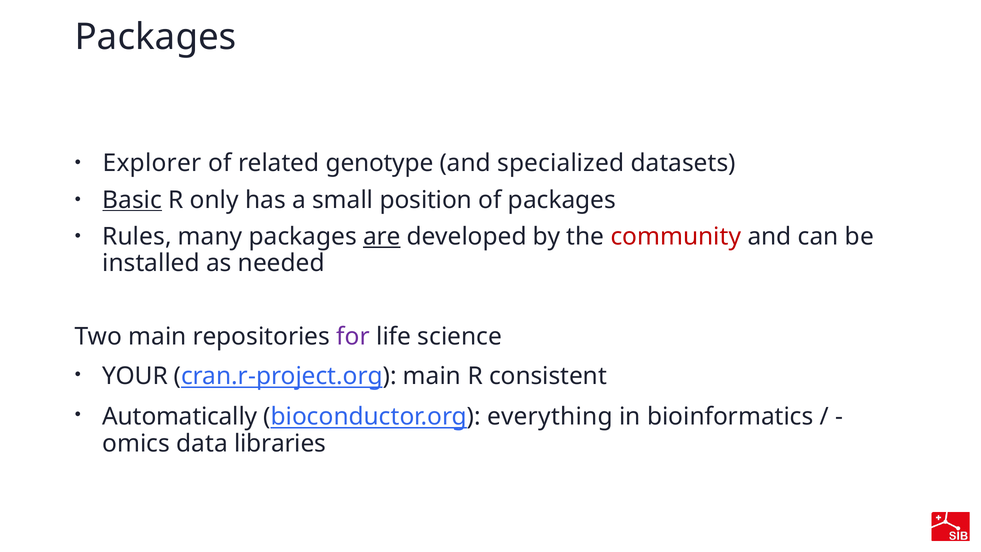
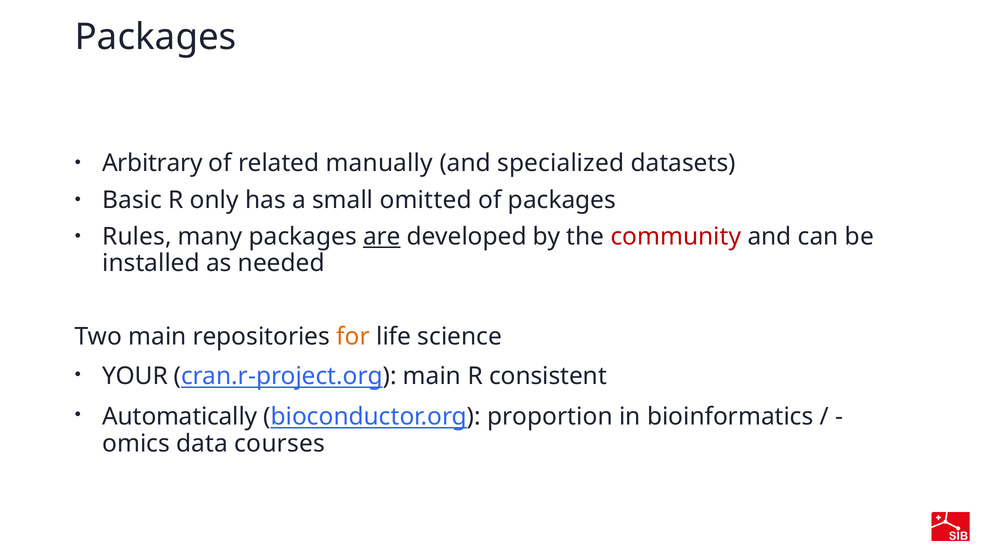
Explorer: Explorer -> Arbitrary (152, 163)
genotype: genotype -> manually (379, 163)
Basic underline: present -> none (132, 200)
position: position -> omitted (426, 200)
for colour: purple -> orange (353, 336)
everything: everything -> proportion (550, 416)
libraries: libraries -> courses (280, 444)
